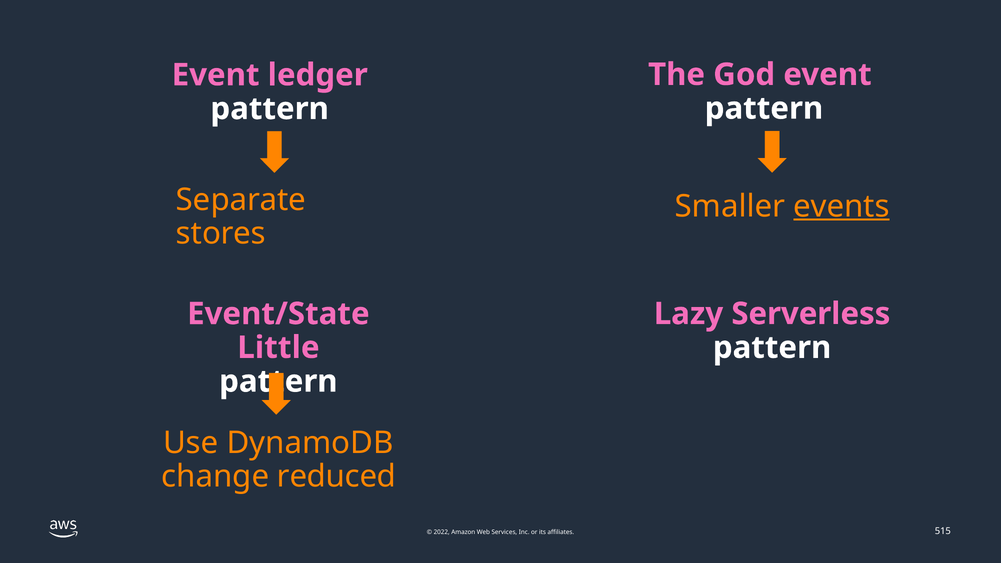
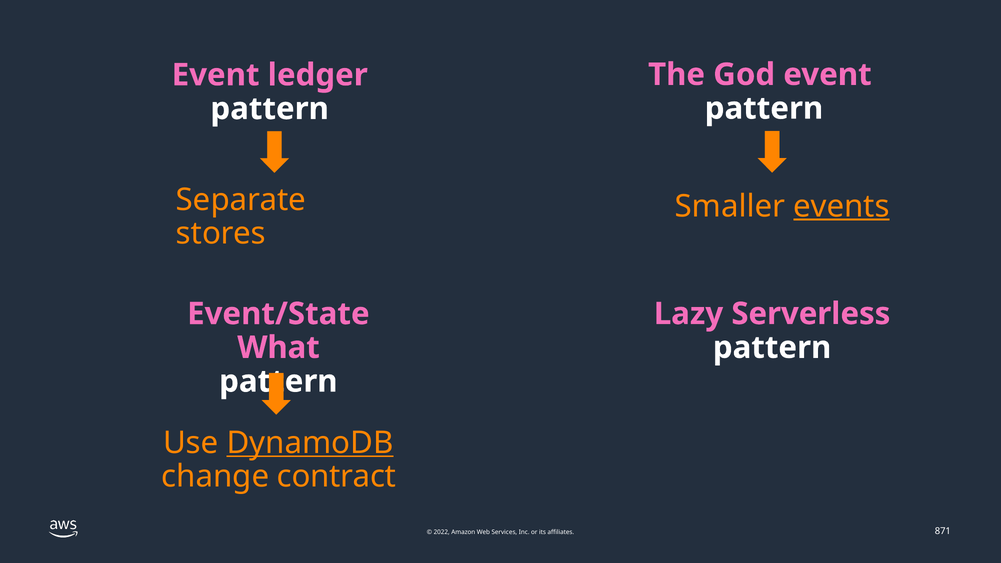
Little: Little -> What (279, 348)
DynamoDB underline: none -> present (310, 443)
reduced: reduced -> contract (337, 477)
515: 515 -> 871 (943, 531)
